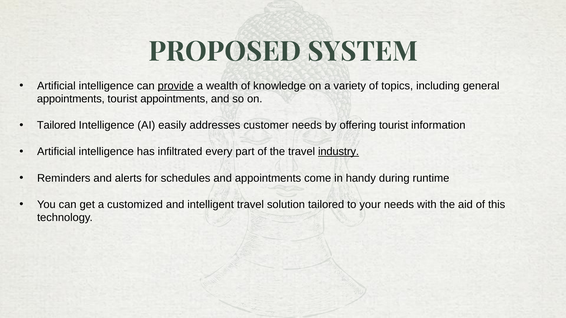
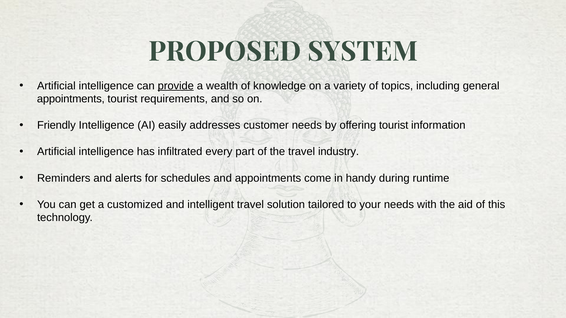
tourist appointments: appointments -> requirements (174, 99)
Tailored: Tailored -> Friendly (56, 125)
industry underline: present -> none (339, 152)
